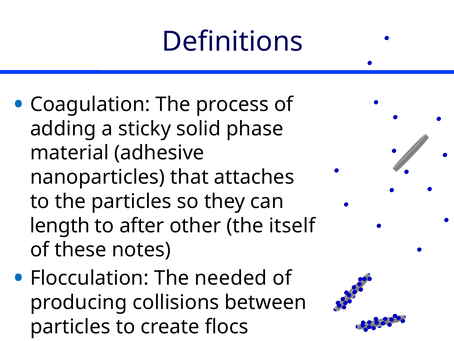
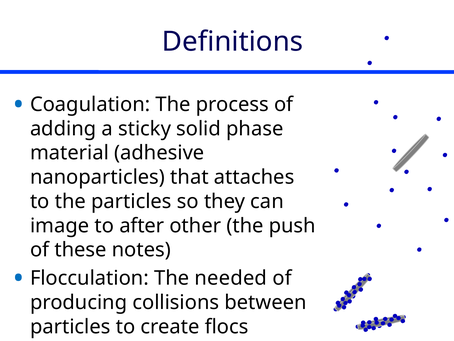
length: length -> image (60, 225)
itself: itself -> push (292, 225)
